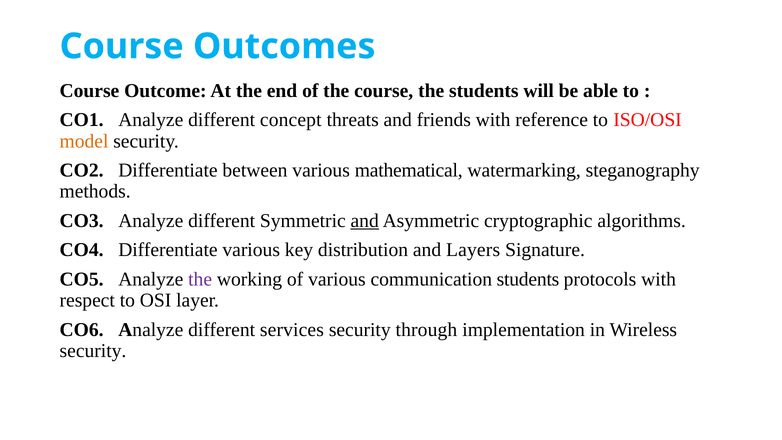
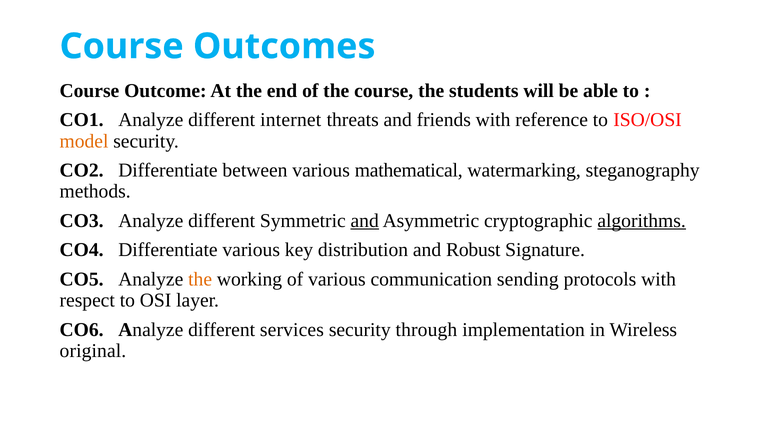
concept: concept -> internet (291, 120)
algorithms underline: none -> present (642, 221)
Layers: Layers -> Robust (473, 250)
the colour: purple -> orange (200, 279)
communication students: students -> sending (528, 279)
security: security -> original (93, 351)
